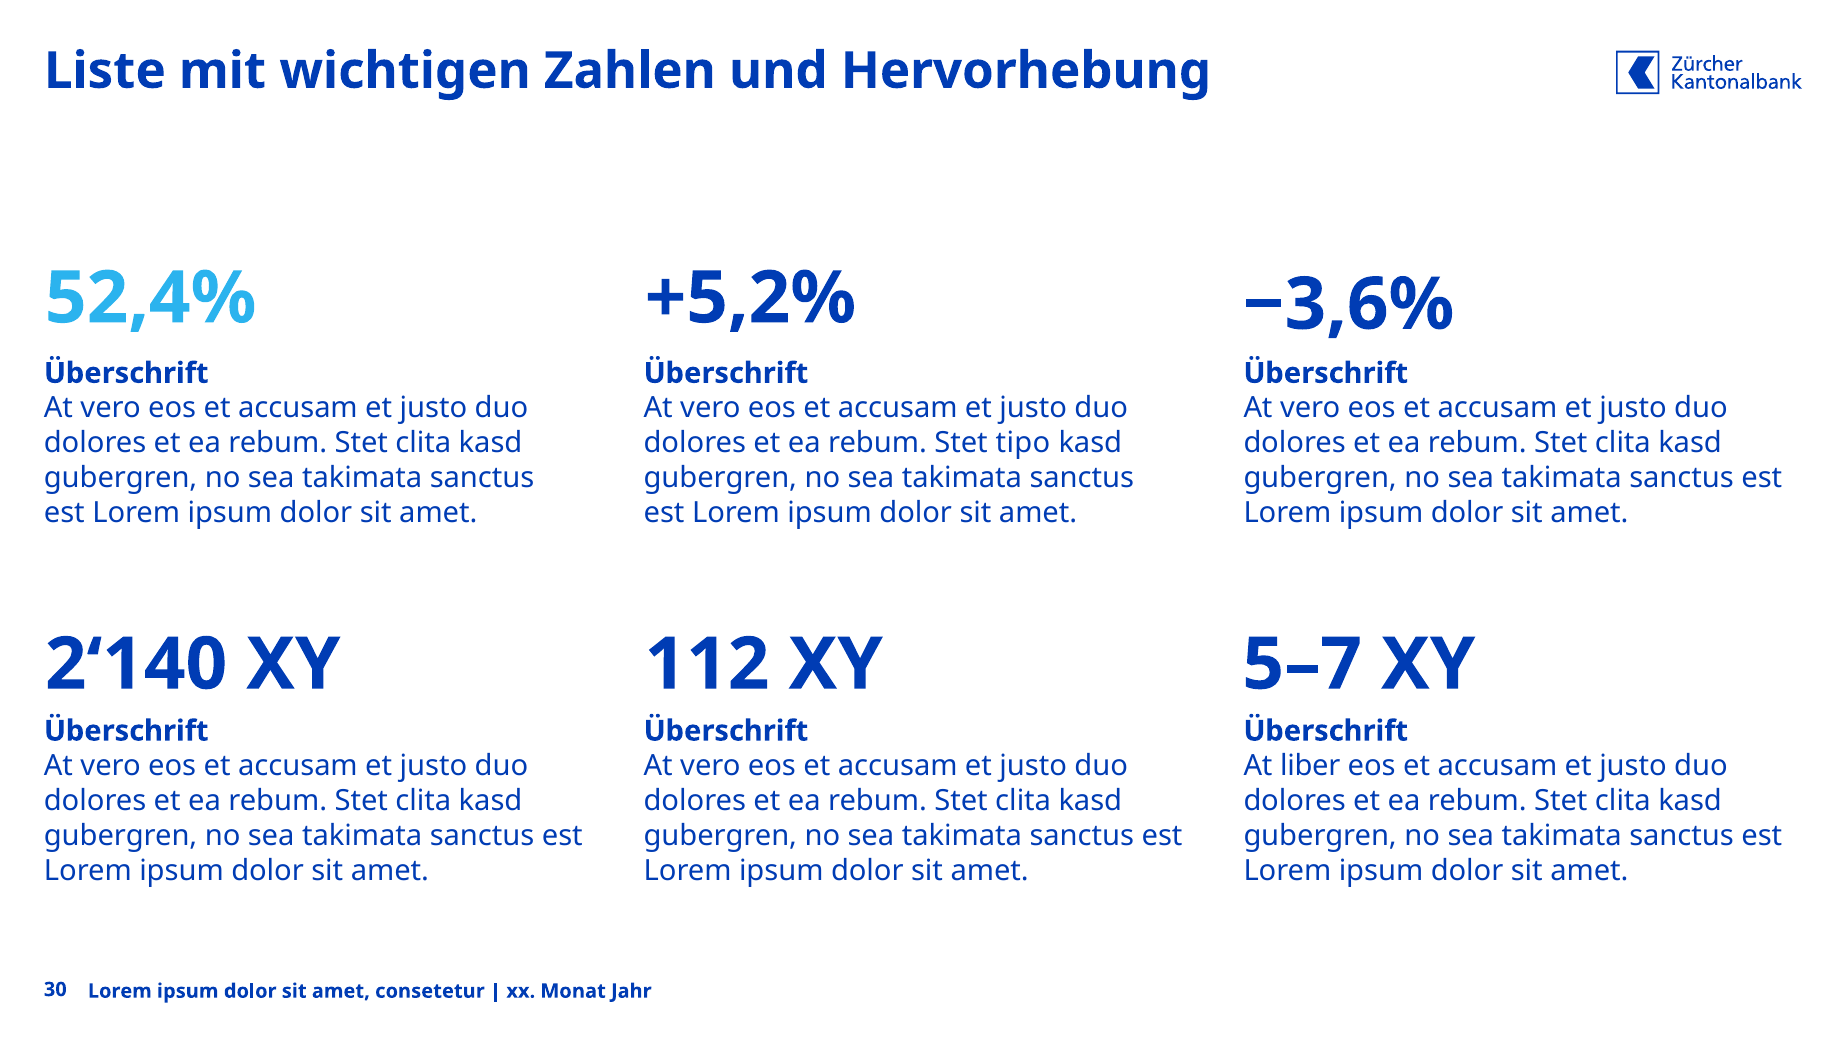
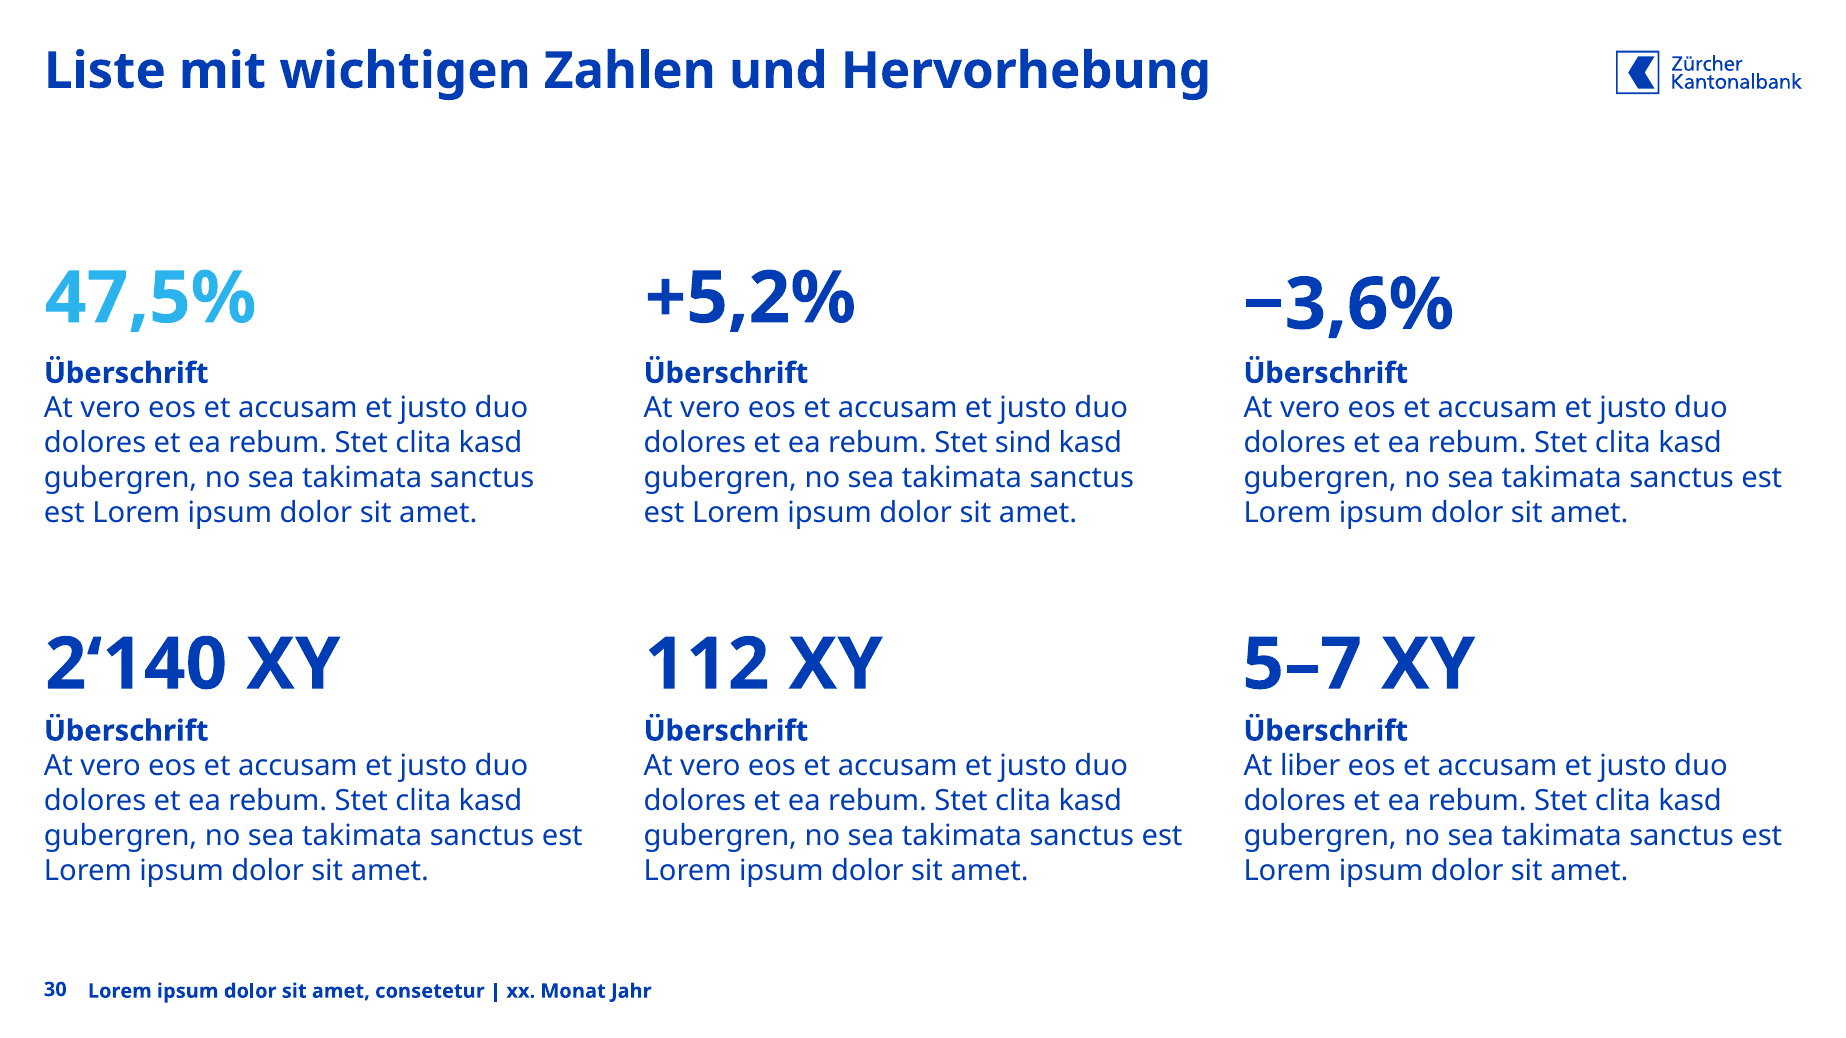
52,4%: 52,4% -> 47,5% (151, 298)
tipo: tipo -> sind (1023, 443)
